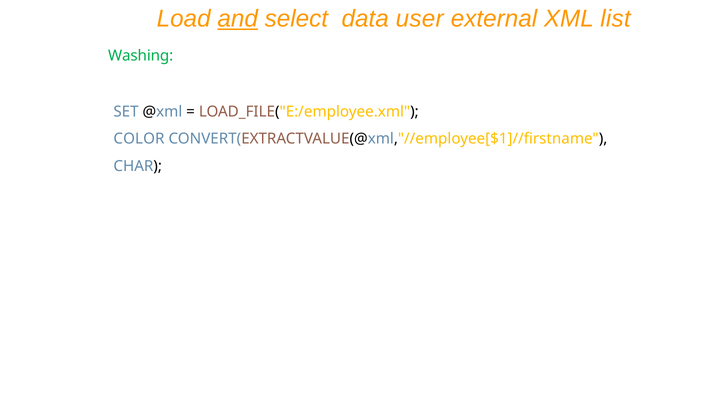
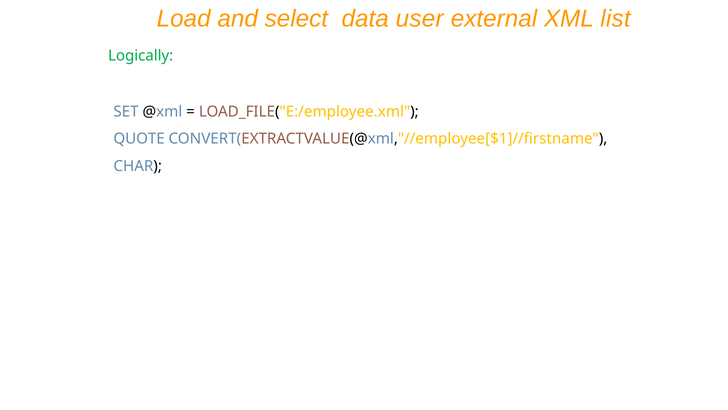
and underline: present -> none (238, 19)
Washing: Washing -> Logically (141, 56)
COLOR: COLOR -> QUOTE (139, 139)
